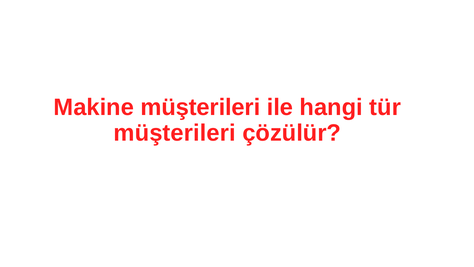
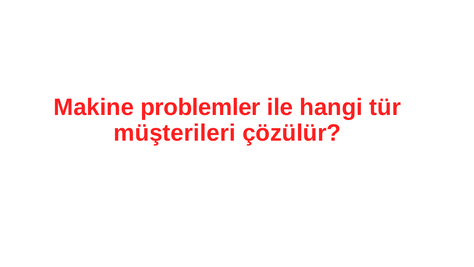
Makine müşterileri: müşterileri -> problemler (200, 107)
